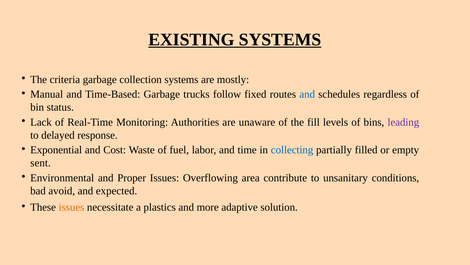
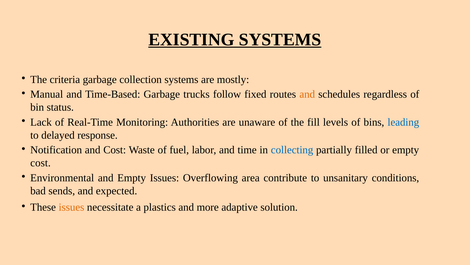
and colour: blue -> orange (307, 94)
leading colour: purple -> blue (403, 122)
Exponential: Exponential -> Notification (56, 150)
sent: sent -> cost (41, 163)
and Proper: Proper -> Empty (132, 177)
avoid: avoid -> sends (62, 190)
